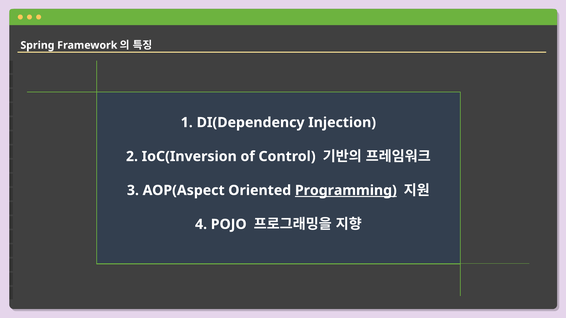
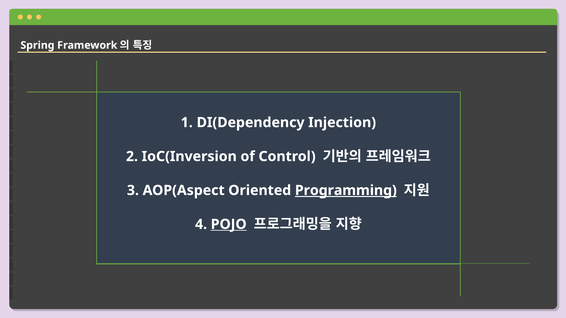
POJO underline: none -> present (229, 225)
